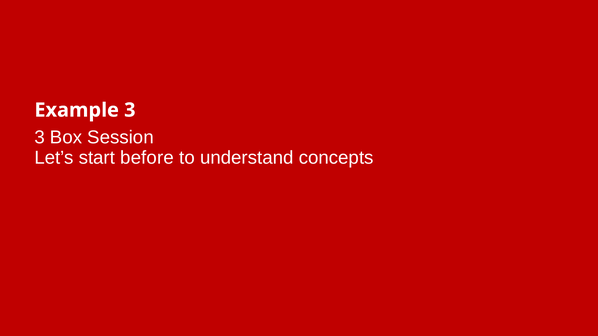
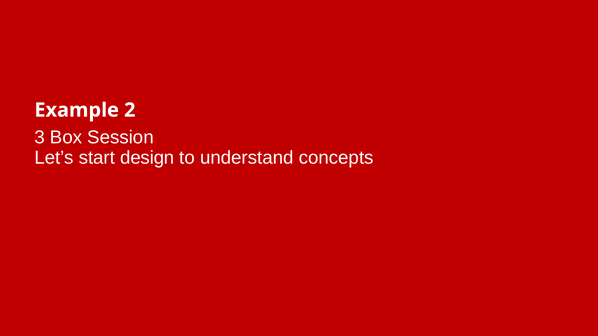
Example 3: 3 -> 2 (130, 110)
before: before -> design (147, 158)
